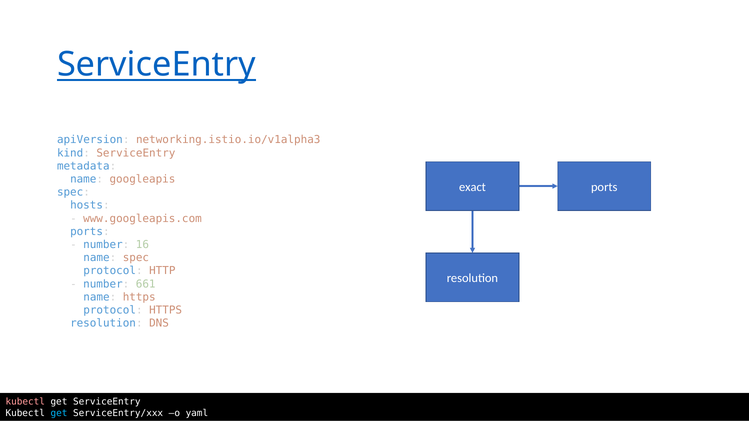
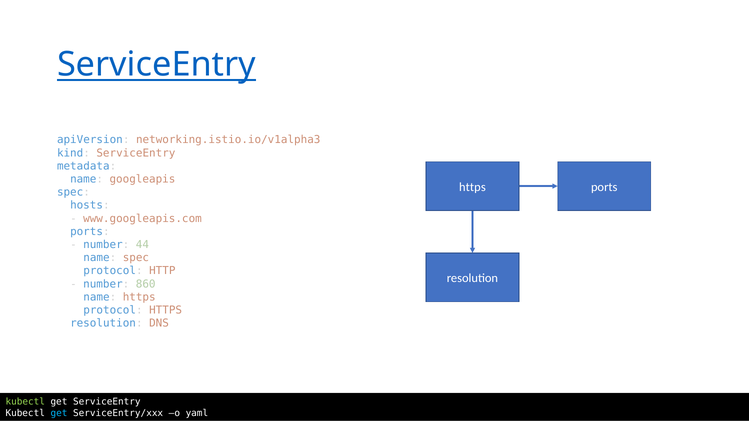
exact: exact -> https (472, 187)
16: 16 -> 44 (142, 245)
661: 661 -> 860 (146, 284)
kubectl colour: pink -> light green (25, 402)
